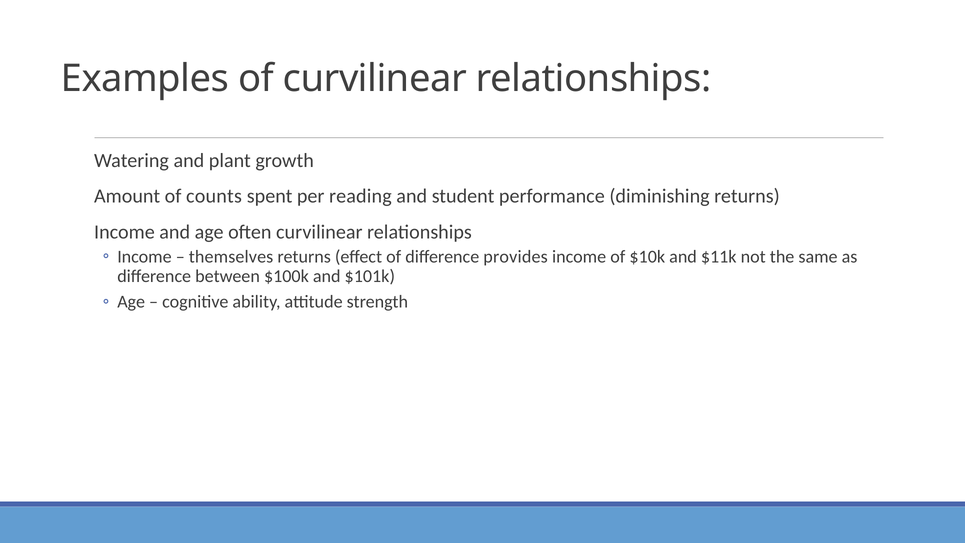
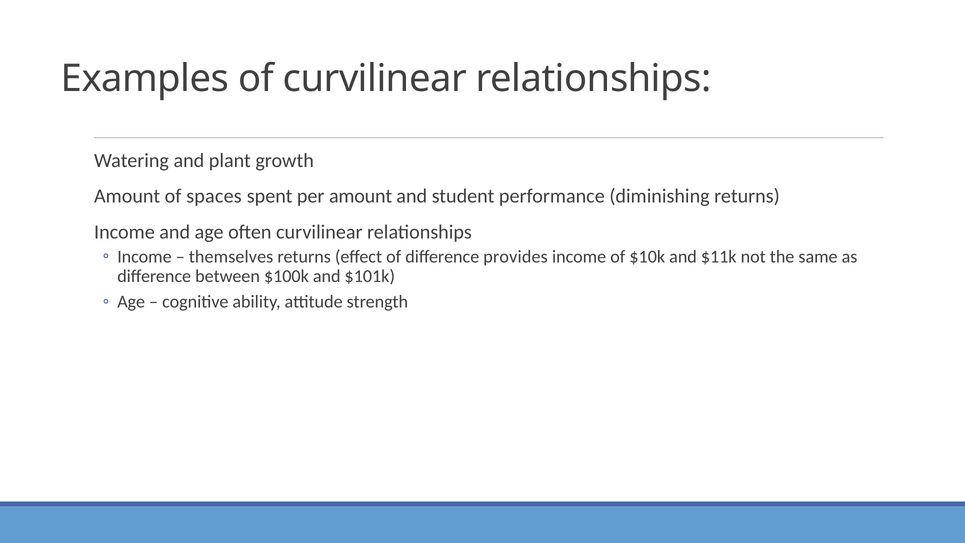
counts: counts -> spaces (214, 196)
per reading: reading -> amount (361, 196)
